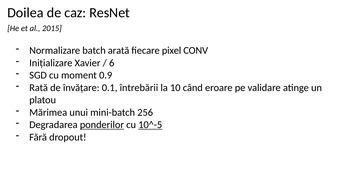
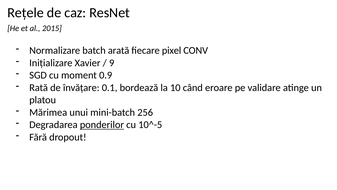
Doilea: Doilea -> Rețele (26, 13)
6: 6 -> 9 (112, 63)
întrebării: întrebării -> bordează (139, 87)
10^-5 underline: present -> none (150, 124)
